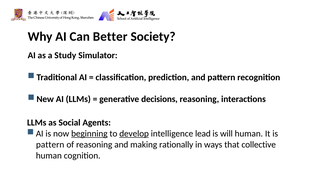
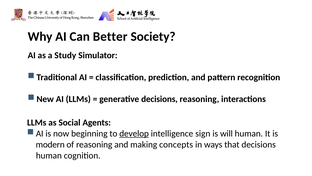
beginning underline: present -> none (89, 133)
lead: lead -> sign (203, 133)
pattern: pattern -> modern (50, 144)
rationally: rationally -> concepts (176, 144)
that collective: collective -> decisions (259, 144)
